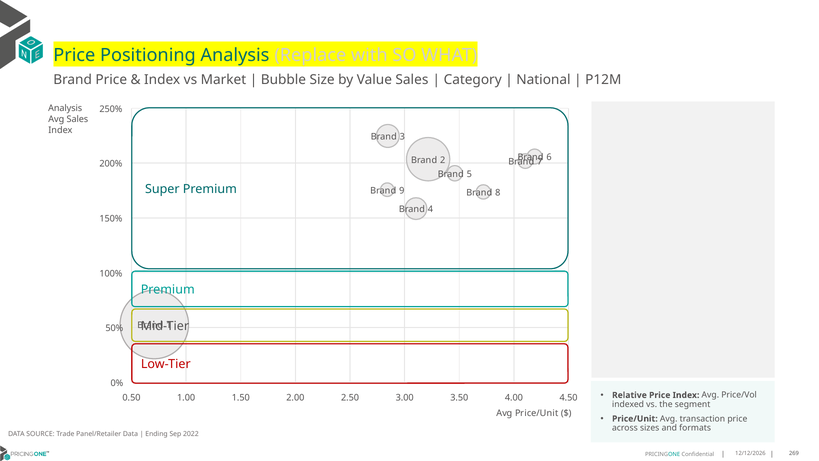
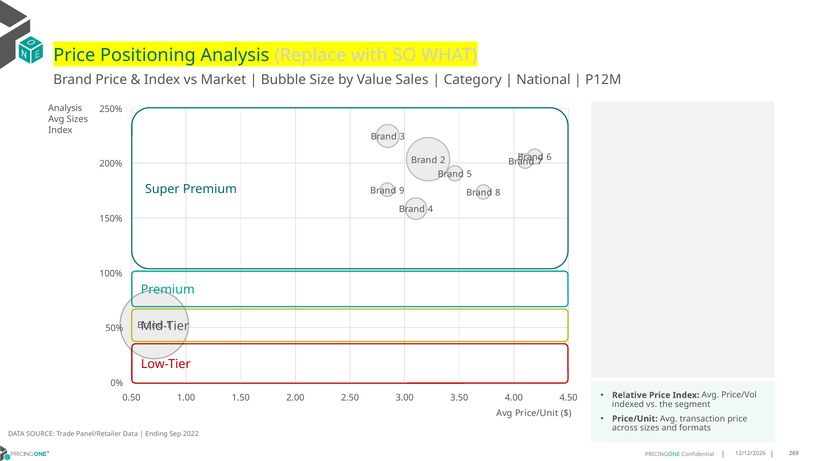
Avg Sales: Sales -> Sizes (77, 119)
